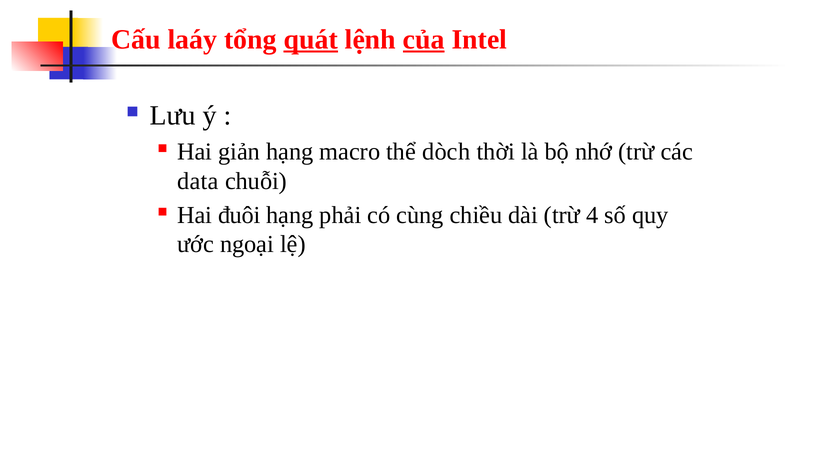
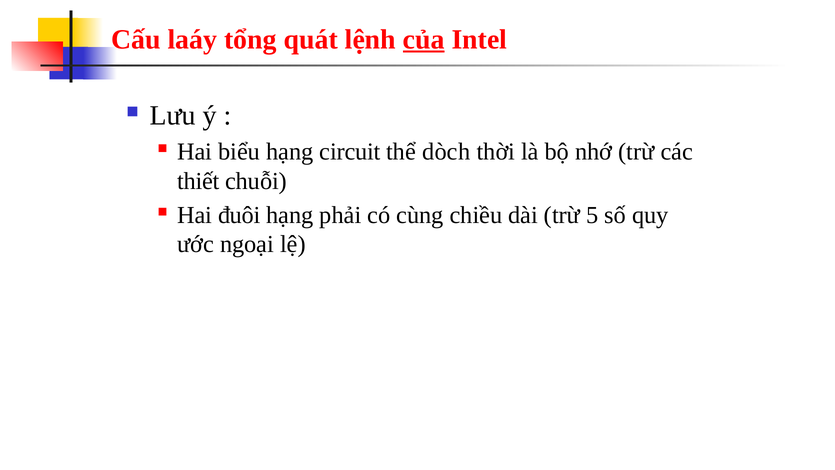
quát underline: present -> none (311, 39)
giản: giản -> biểu (239, 152)
macro: macro -> circuit (350, 152)
data: data -> thiết (198, 181)
4: 4 -> 5 (592, 215)
